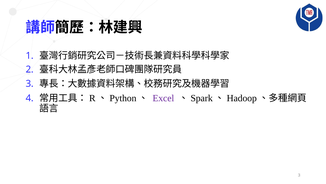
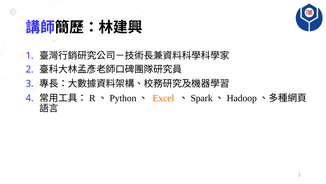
Excel colour: purple -> orange (163, 98)
